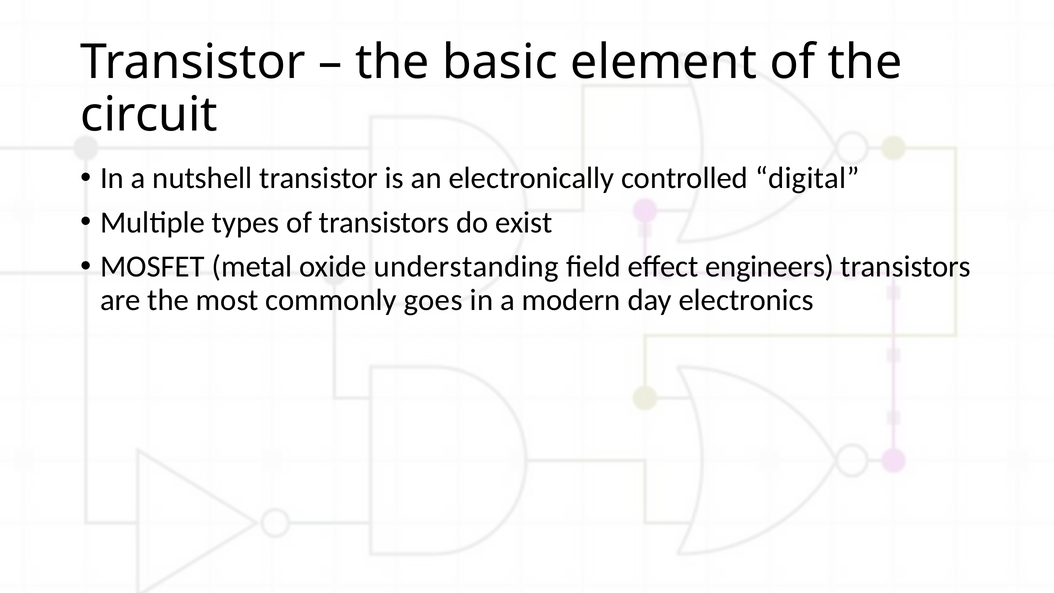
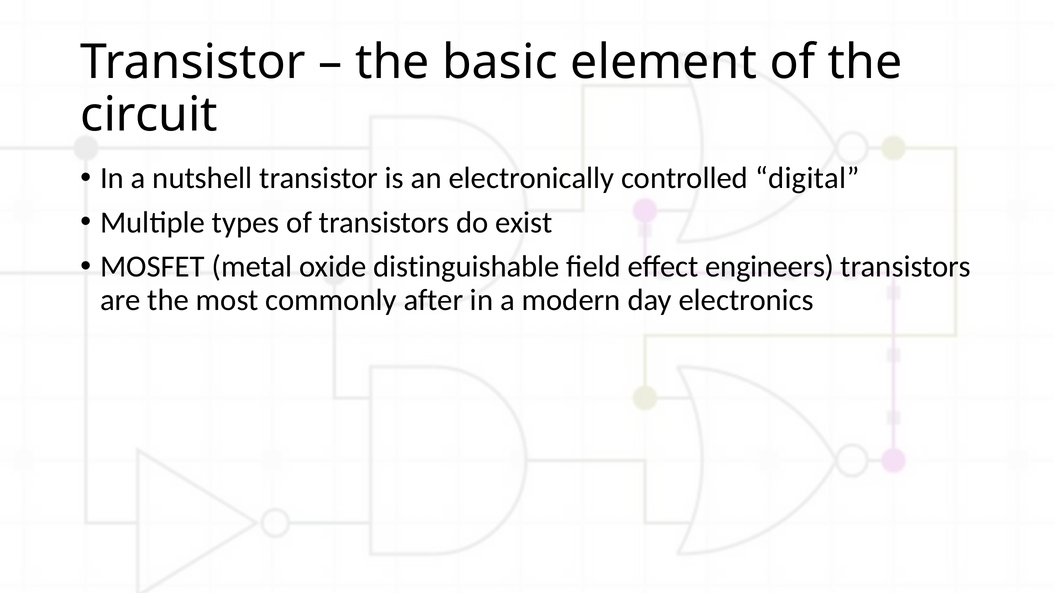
understanding: understanding -> distinguishable (466, 267)
goes: goes -> after (433, 300)
